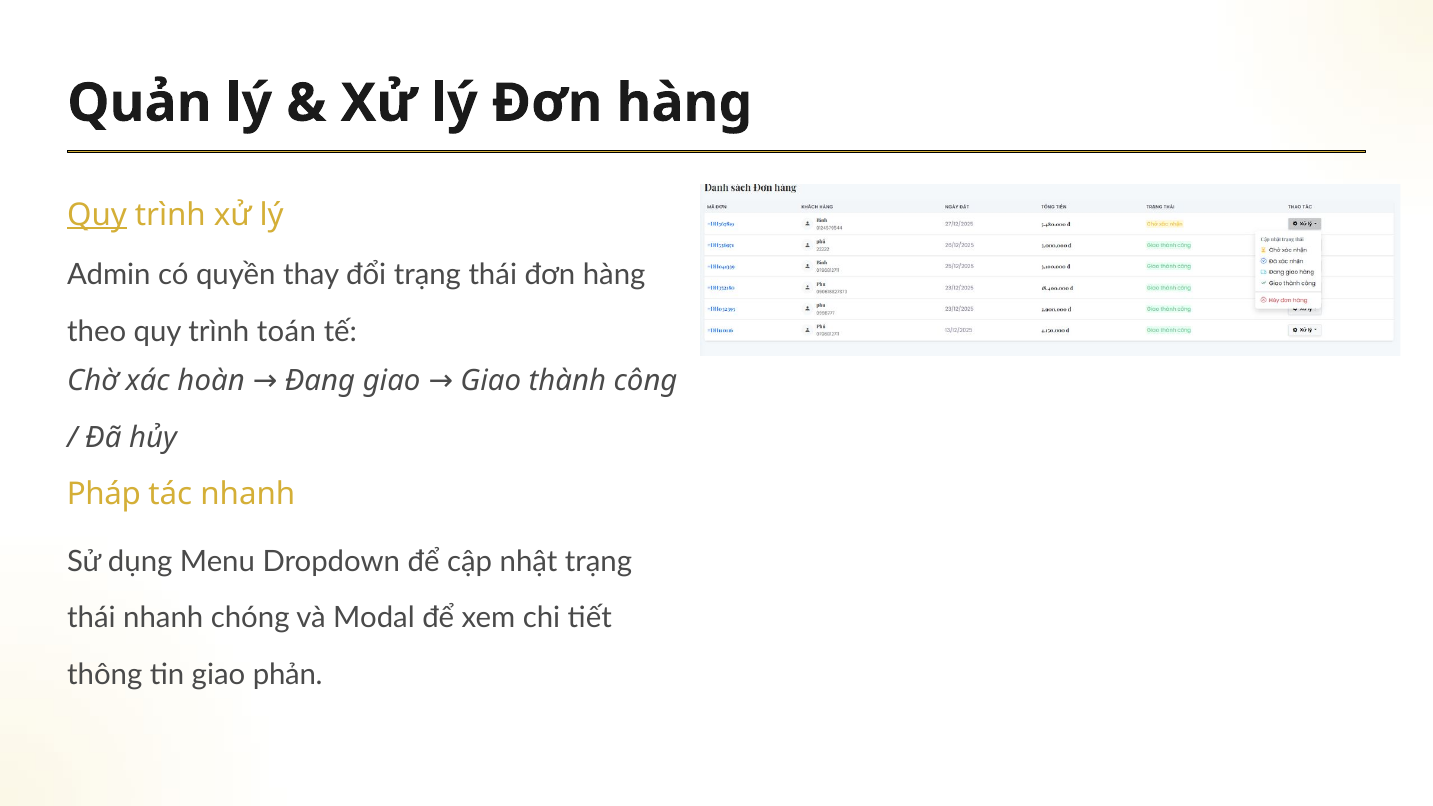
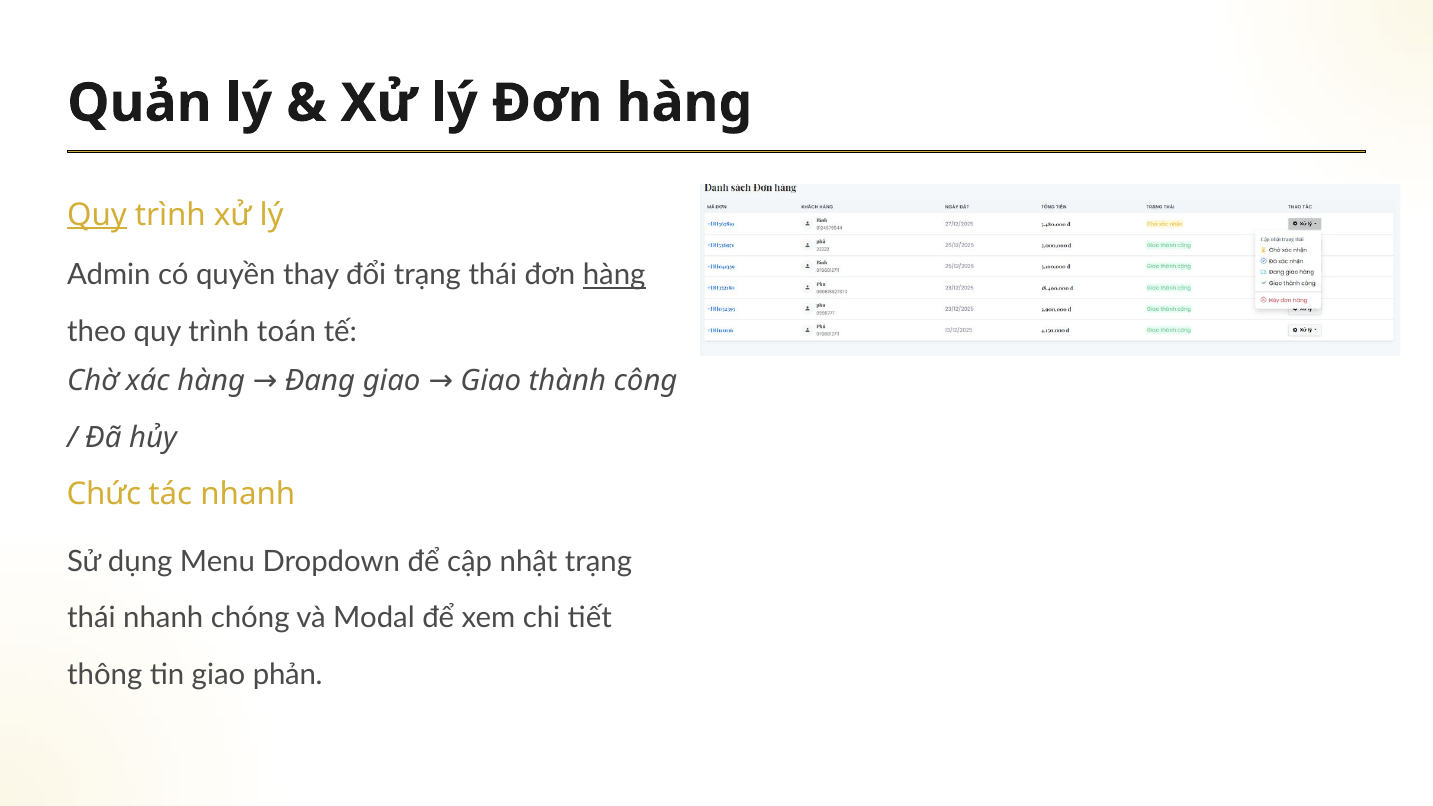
hàng underline: none -> present (614, 275)
xác hoàn: hoàn -> hàng (211, 381)
Pháp: Pháp -> Chức (104, 494)
